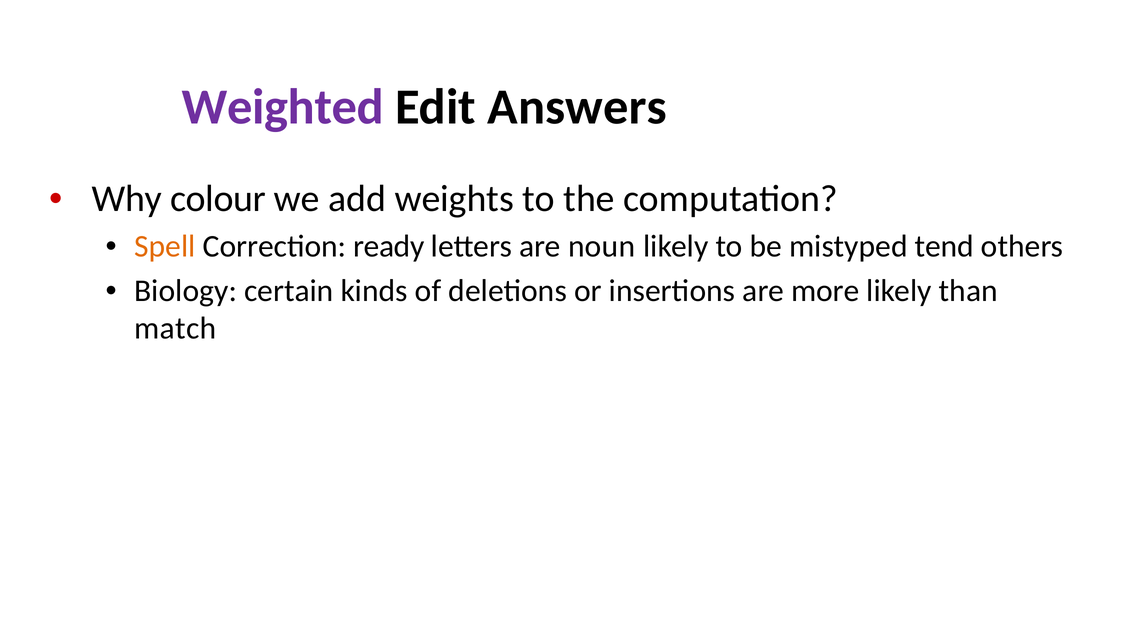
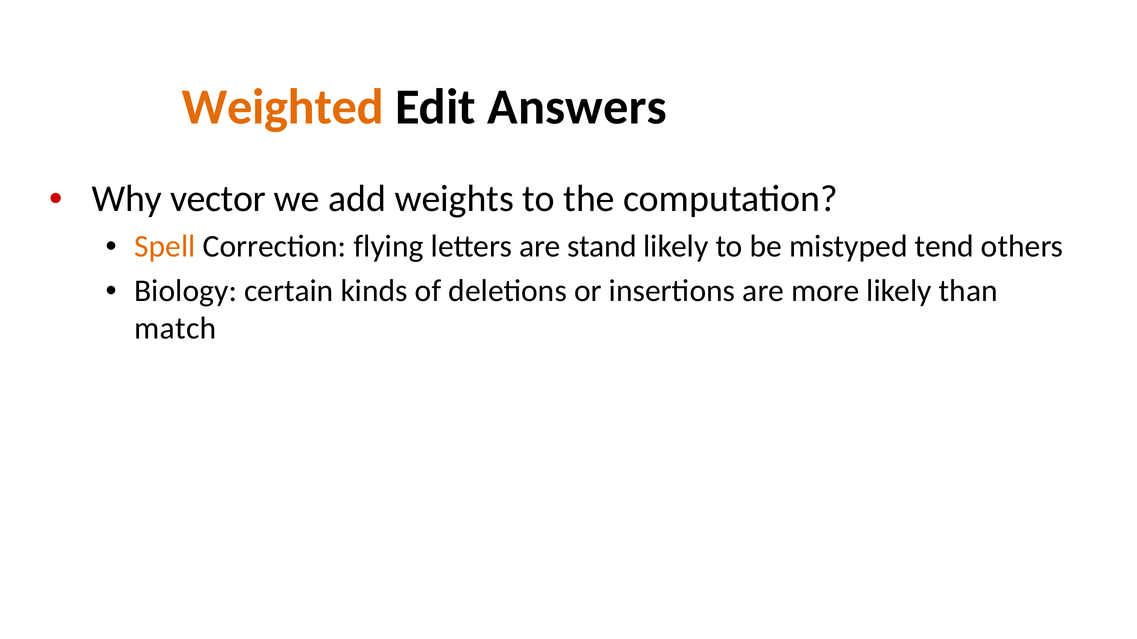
Weighted colour: purple -> orange (283, 107)
colour: colour -> vector (218, 199)
ready: ready -> flying (389, 247)
noun: noun -> stand (602, 247)
